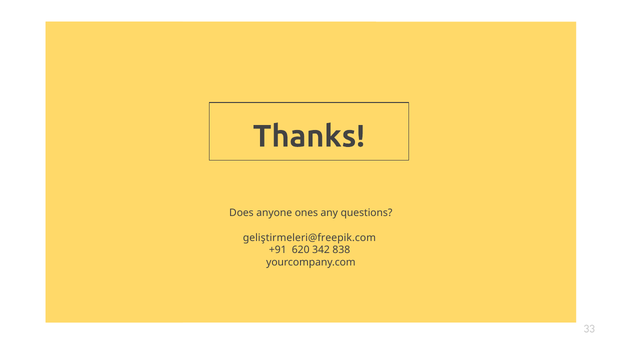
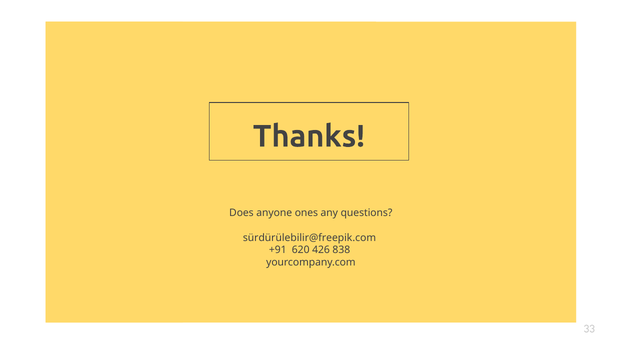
geliştirmeleri@freepik.com: geliştirmeleri@freepik.com -> sürdürülebilir@freepik.com (309, 237)
342: 342 -> 426 (321, 250)
